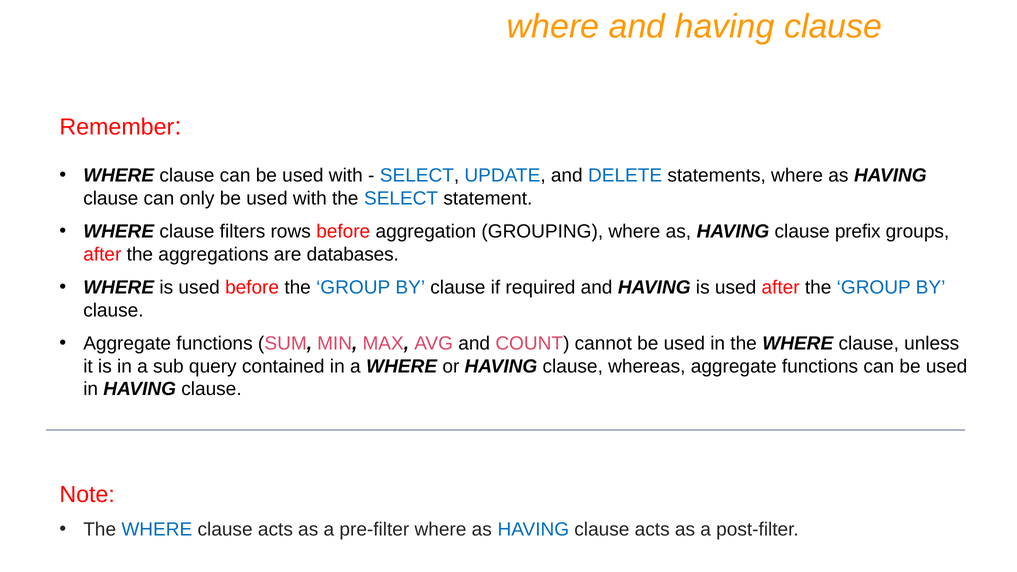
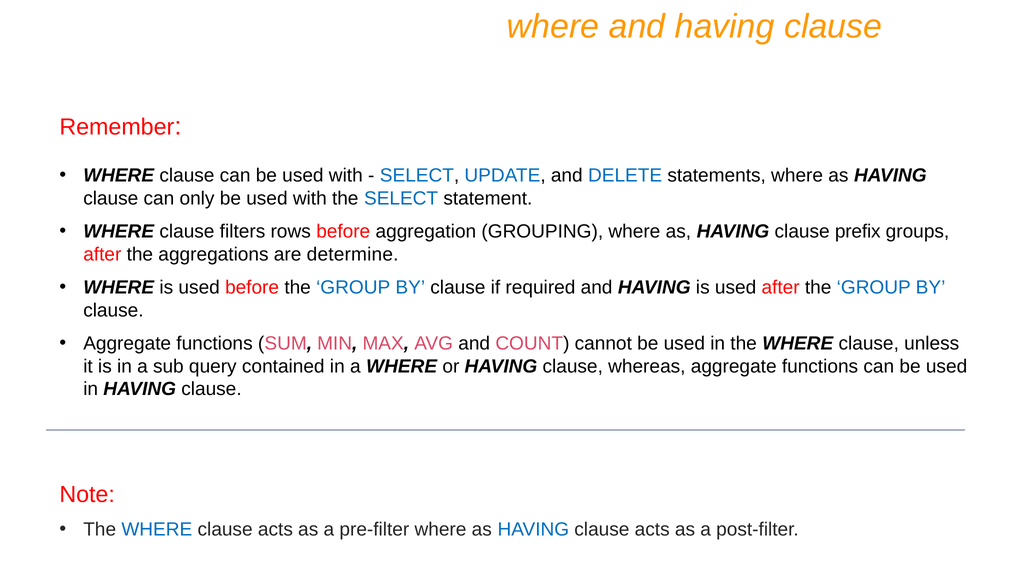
databases: databases -> determine (353, 255)
